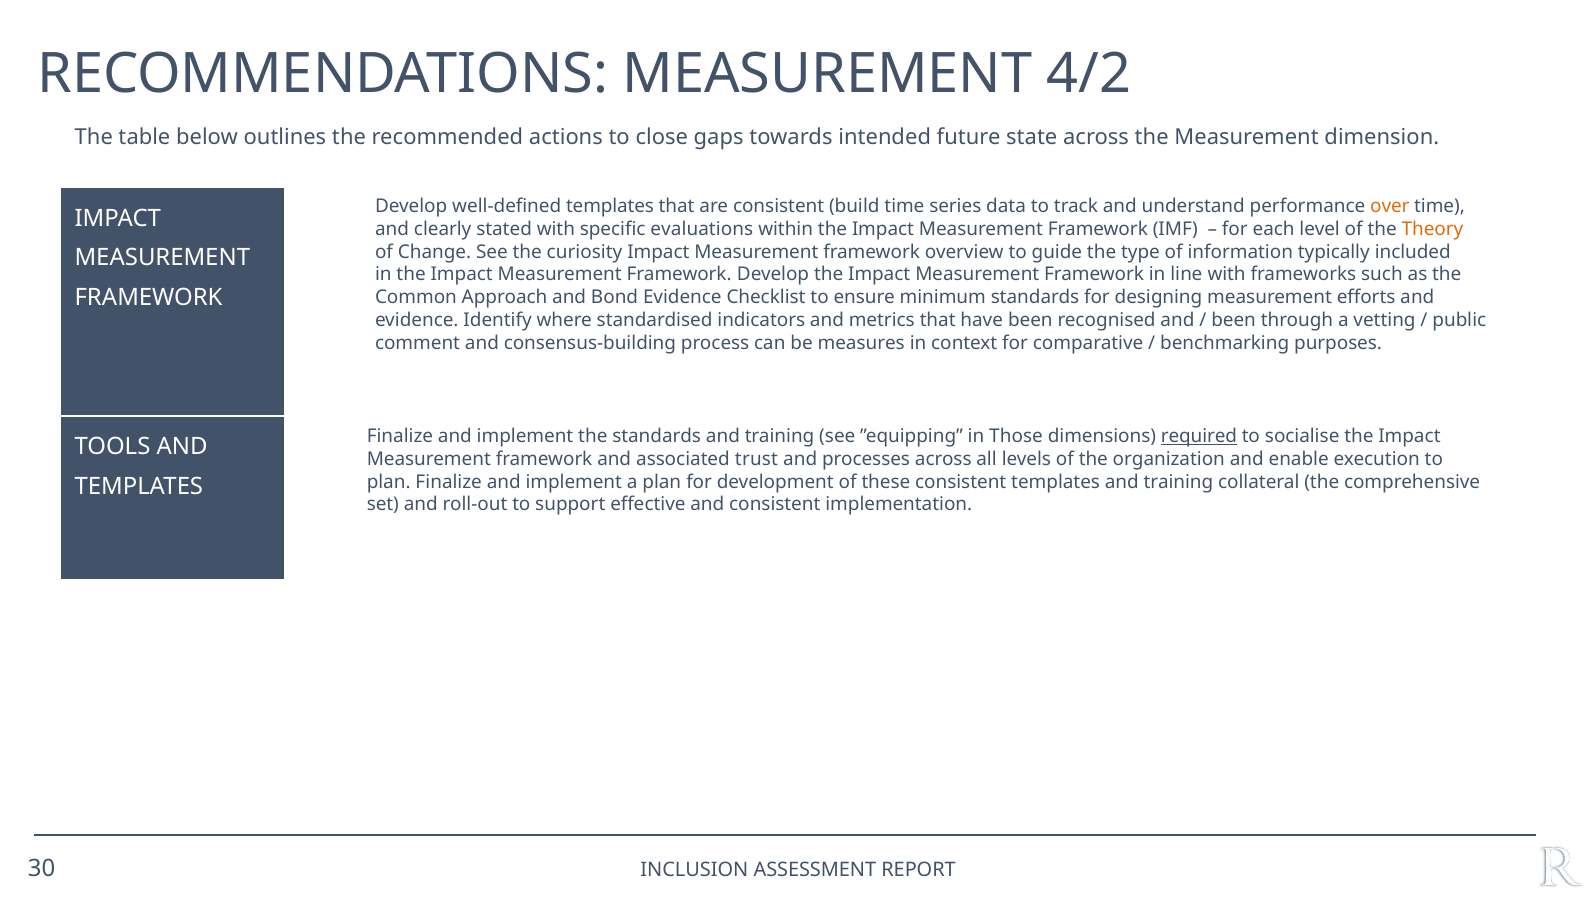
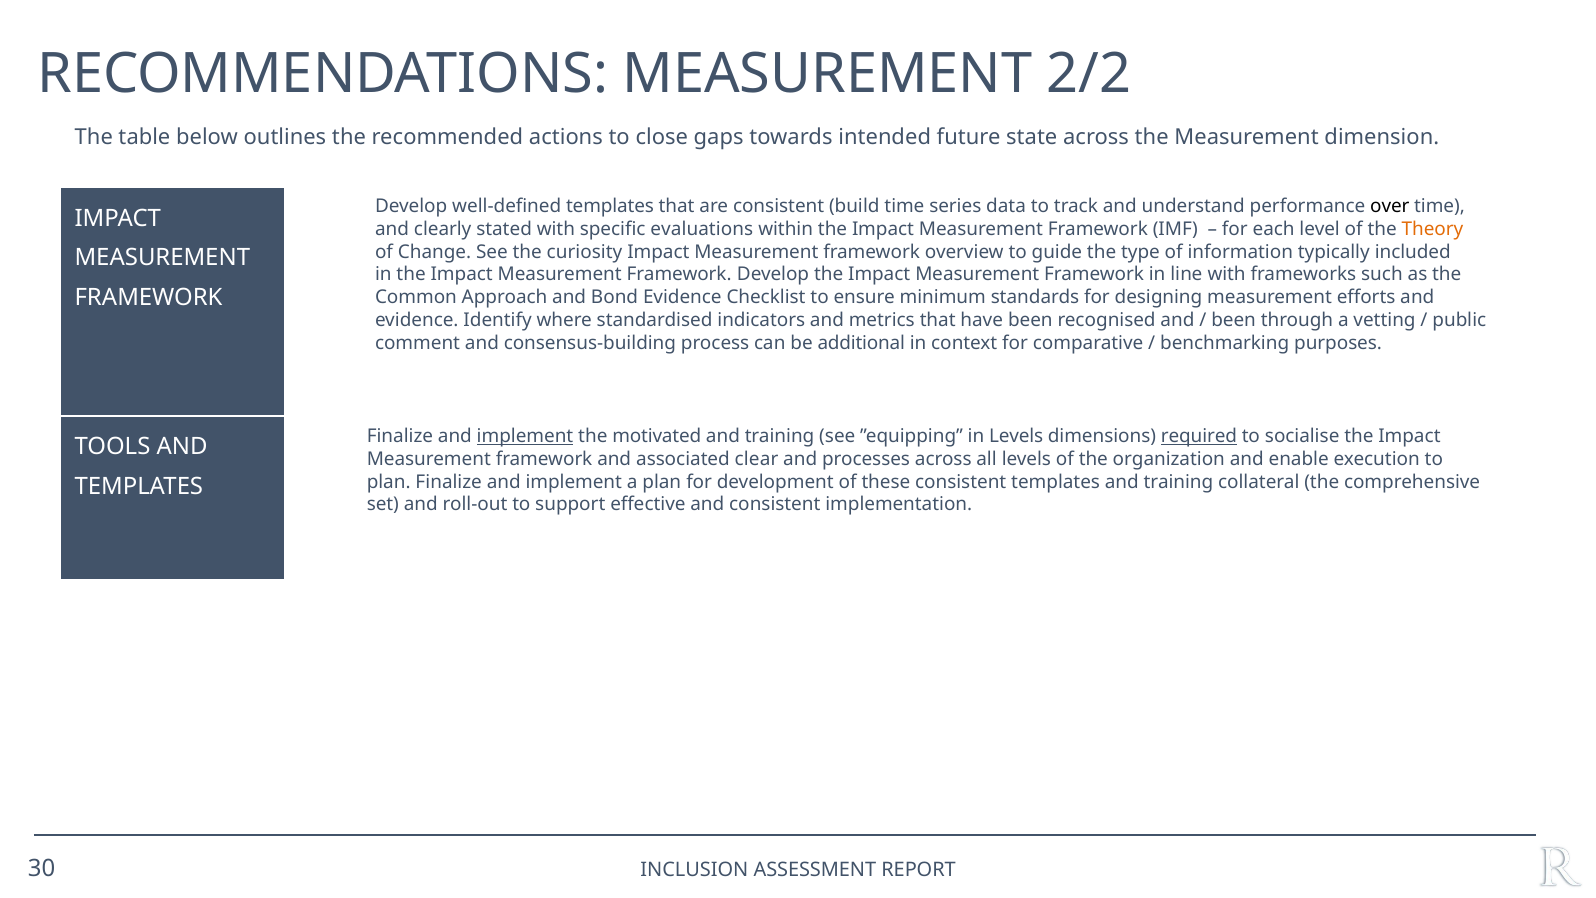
4/2: 4/2 -> 2/2 (1089, 74)
over colour: orange -> black (1390, 206)
measures: measures -> additional (861, 343)
implement underline: none -> present (525, 436)
the standards: standards -> motivated (657, 436)
in Those: Those -> Levels (1016, 436)
trust: trust -> clear (757, 459)
